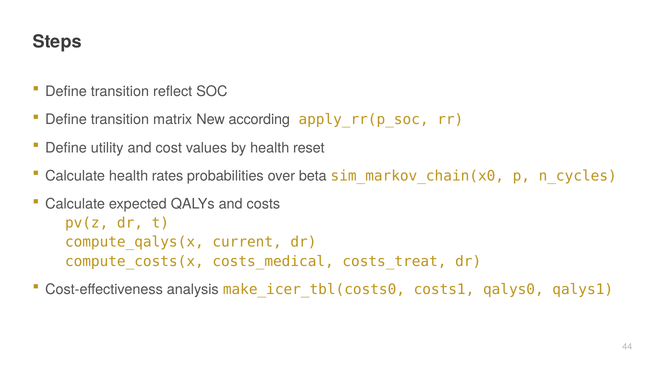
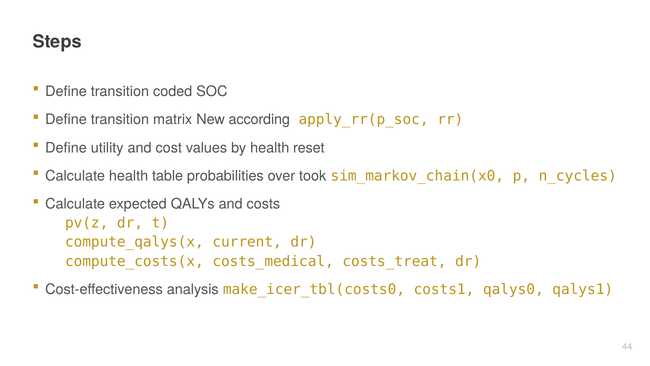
reflect: reflect -> coded (173, 91)
rates: rates -> table (168, 176)
beta: beta -> took (313, 176)
